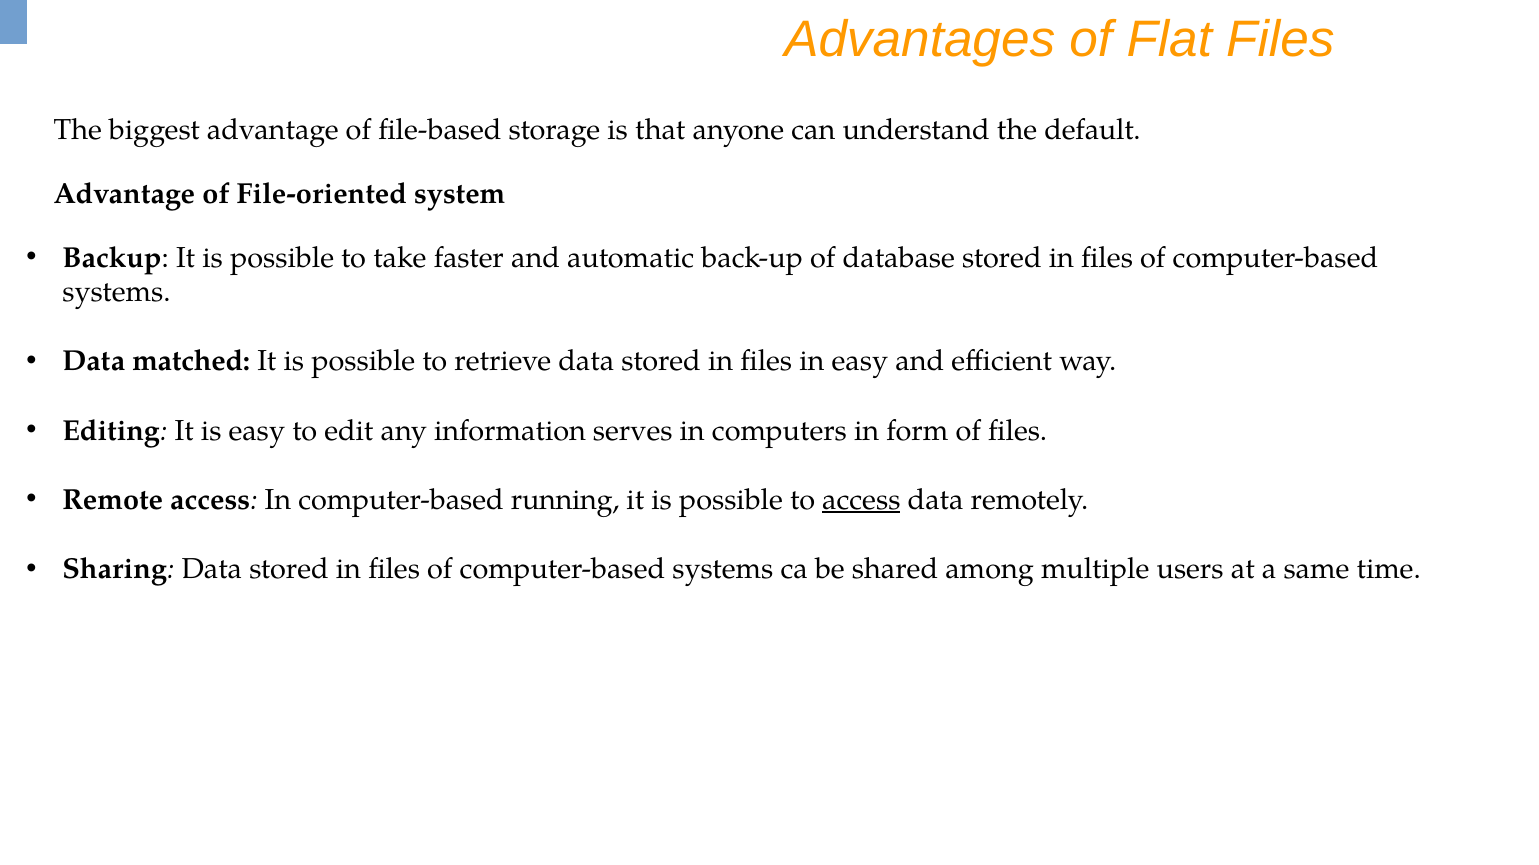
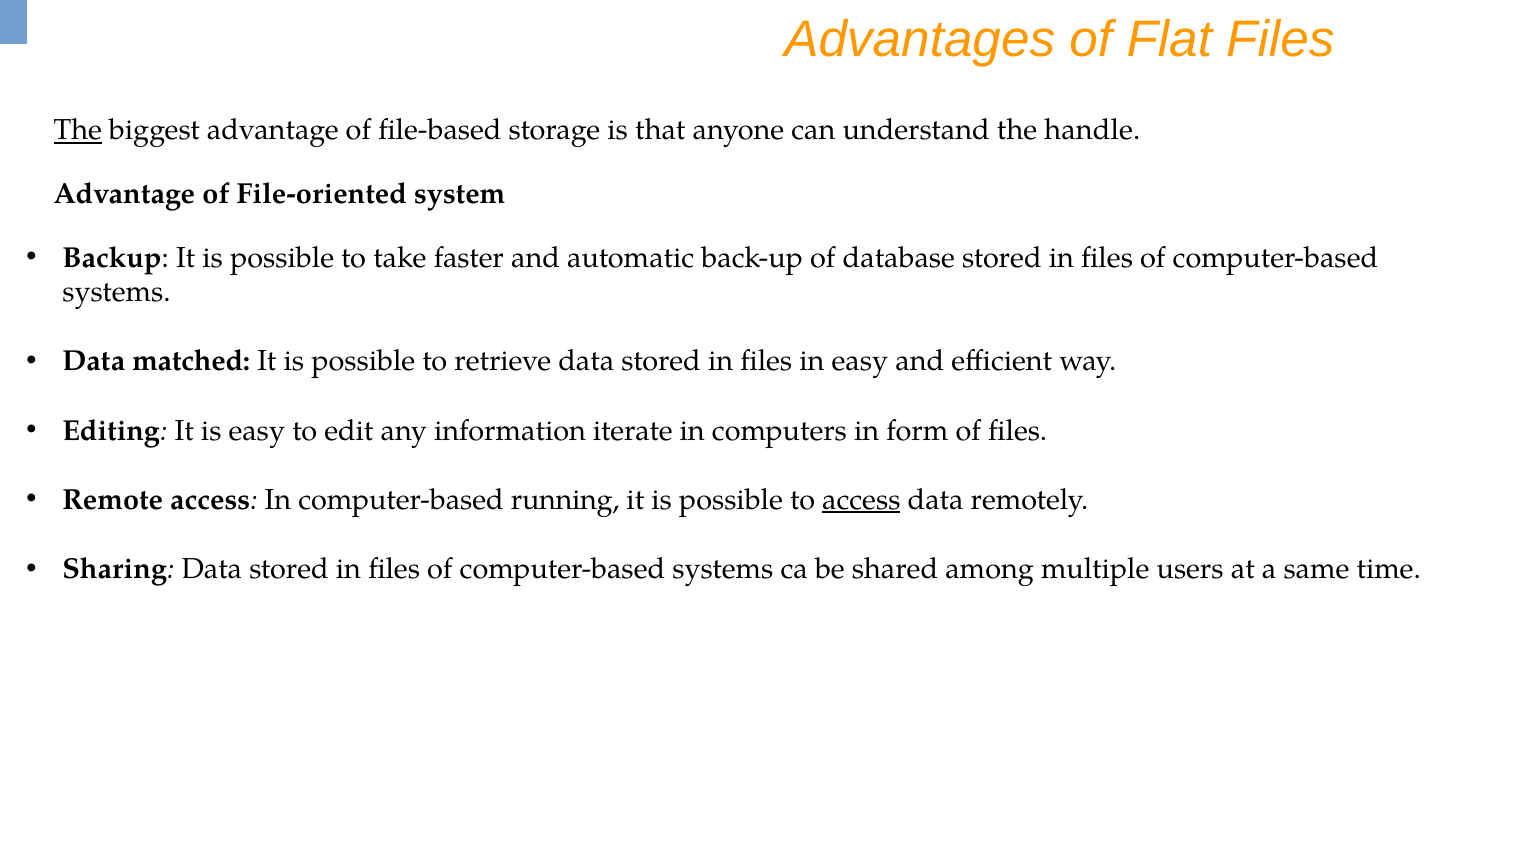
The underline: none -> present (78, 131)
default: default -> handle (1092, 131)
serves: serves -> iterate (633, 431)
